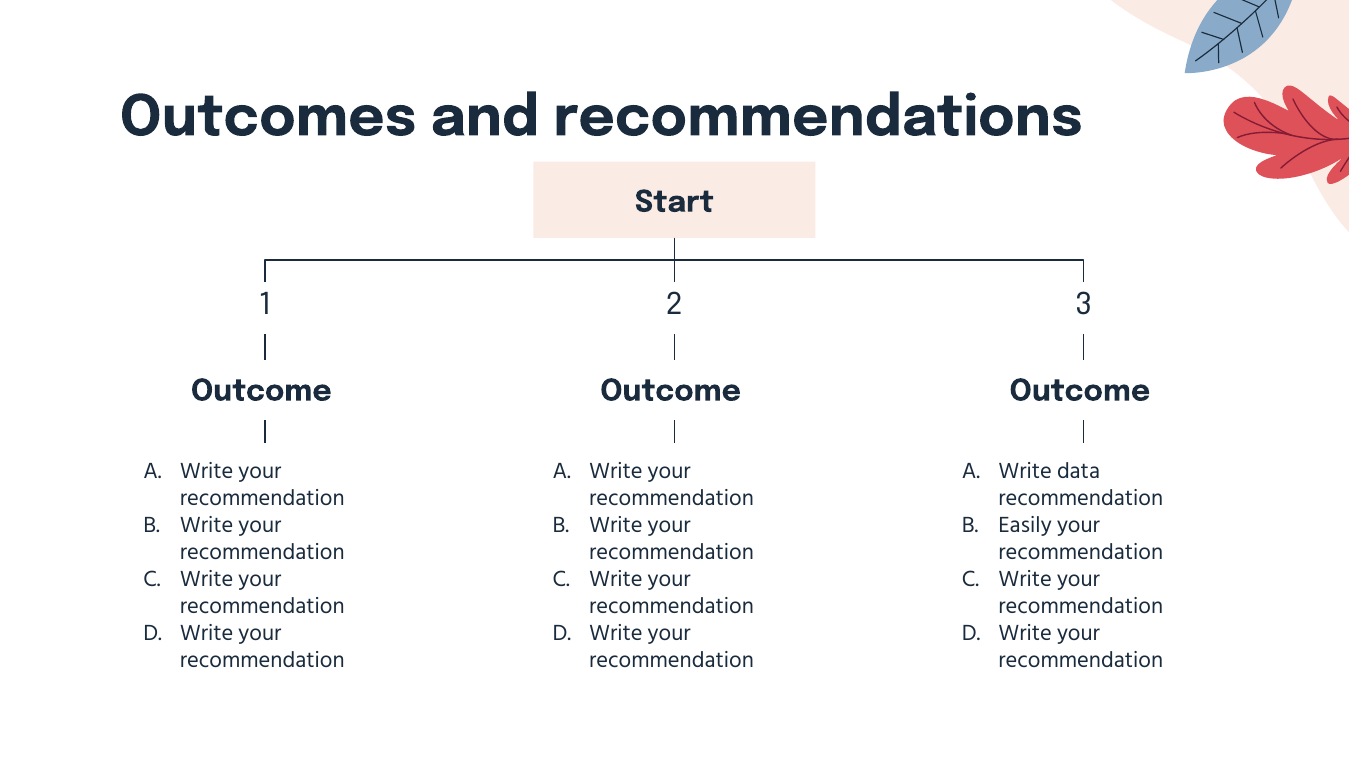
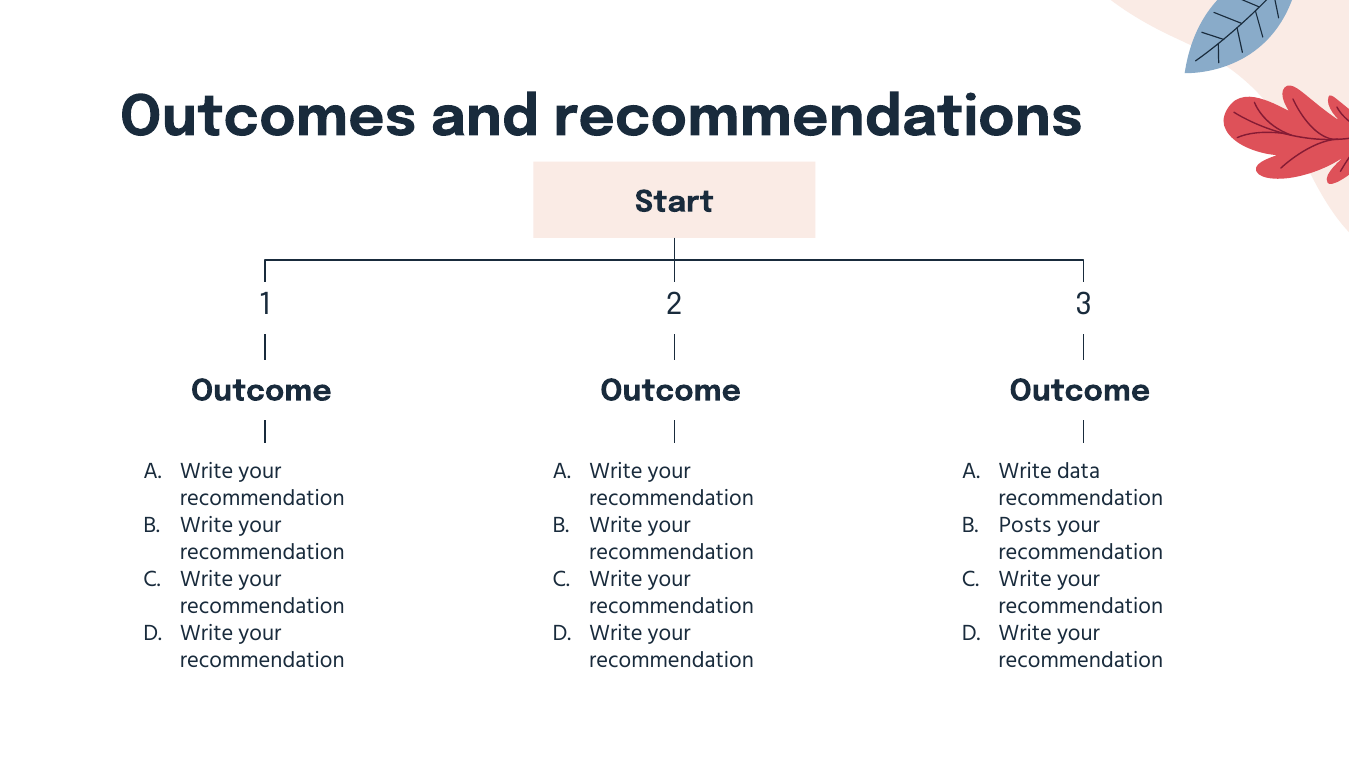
Easily: Easily -> Posts (1025, 525)
